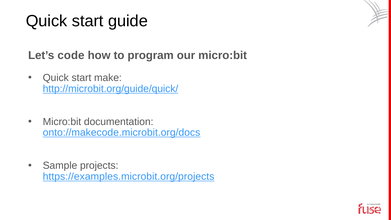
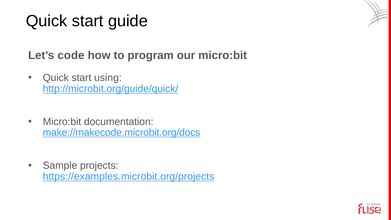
make: make -> using (108, 78)
onto://makecode.microbit.org/docs: onto://makecode.microbit.org/docs -> make://makecode.microbit.org/docs (122, 133)
